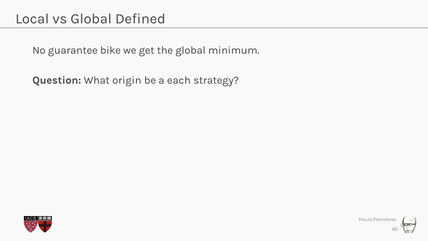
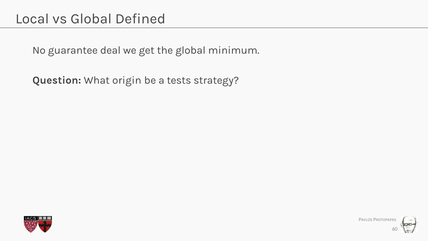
bike: bike -> deal (110, 50)
each: each -> tests (179, 80)
